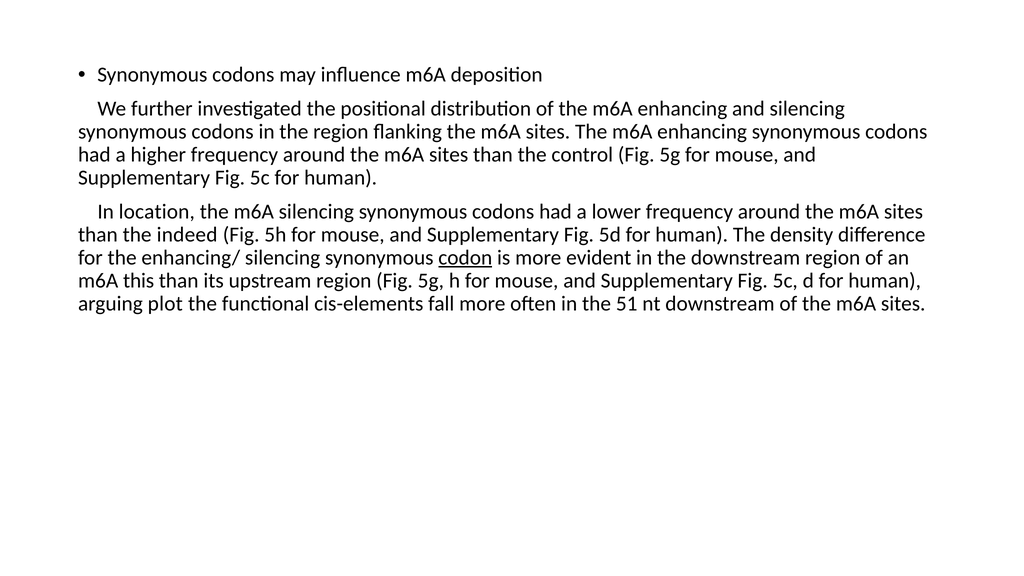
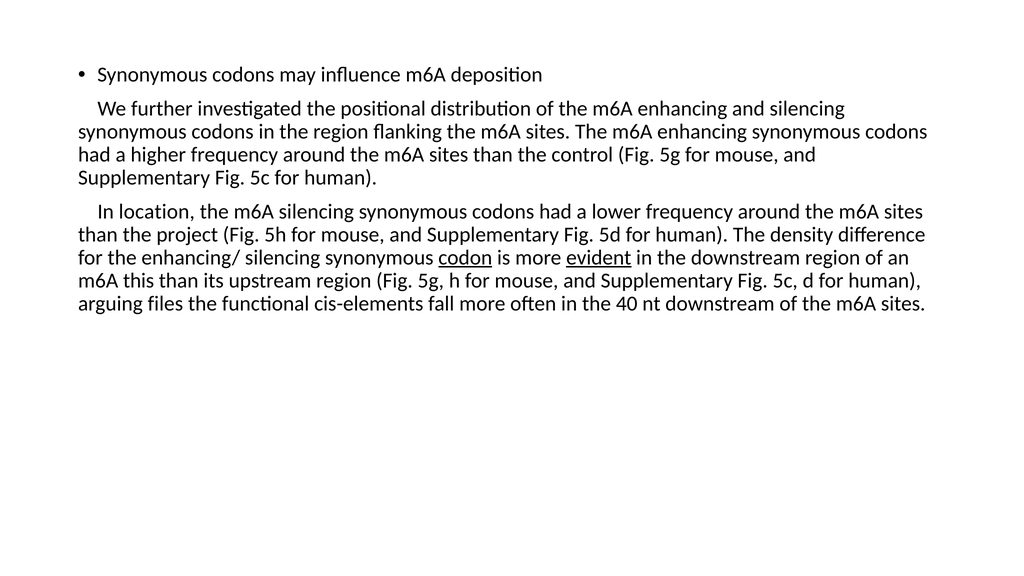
indeed: indeed -> project (187, 235)
evident underline: none -> present (599, 258)
plot: plot -> files (165, 304)
51: 51 -> 40 (627, 304)
